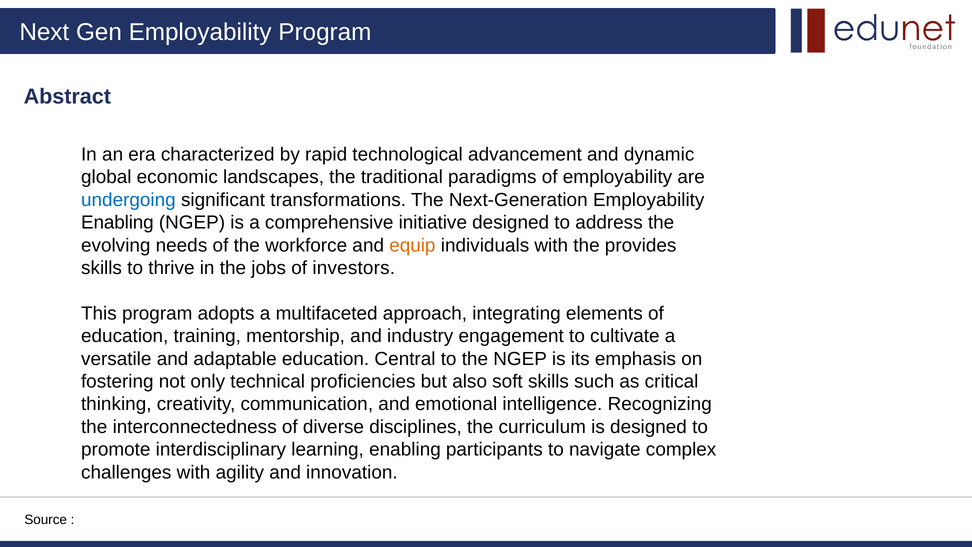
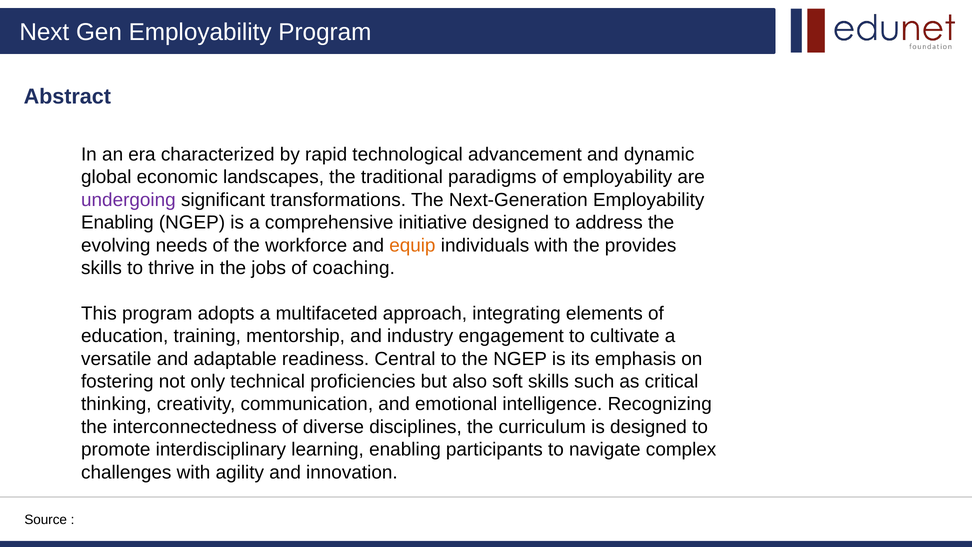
undergoing colour: blue -> purple (128, 200)
investors: investors -> coaching (354, 268)
adaptable education: education -> readiness (326, 359)
